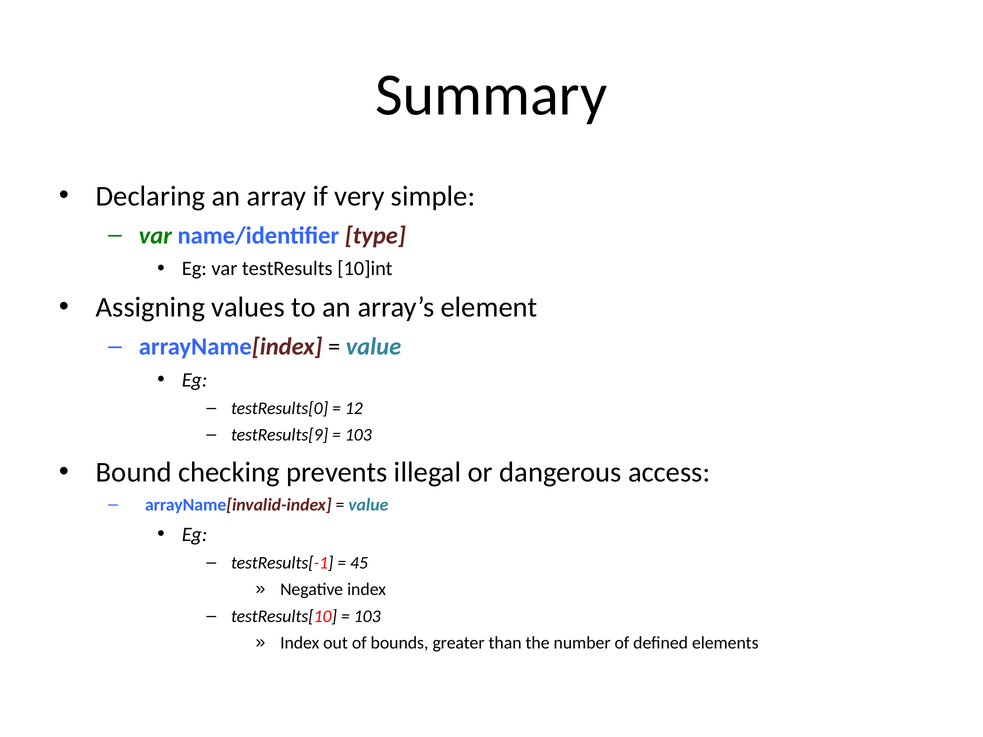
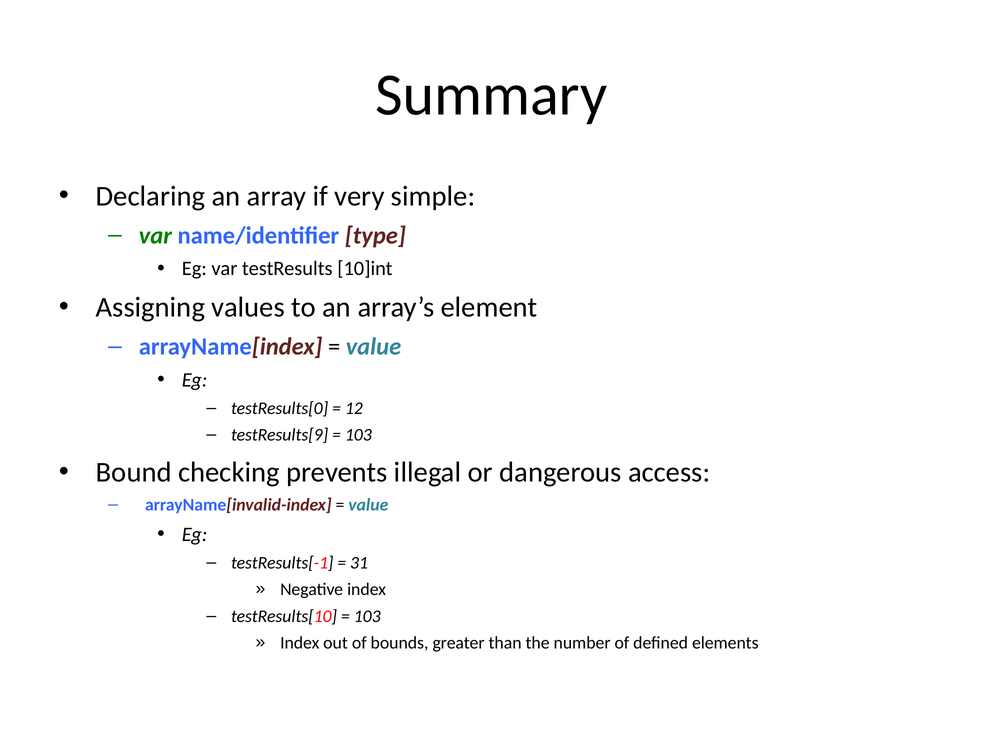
45: 45 -> 31 (359, 563)
